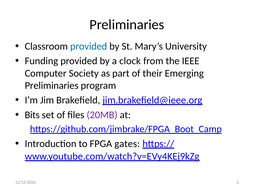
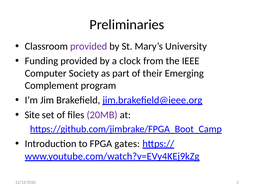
provided colour: blue -> purple (89, 46)
Preliminaries: Preliminaries -> Complement (52, 85)
Bits: Bits -> Site (32, 115)
